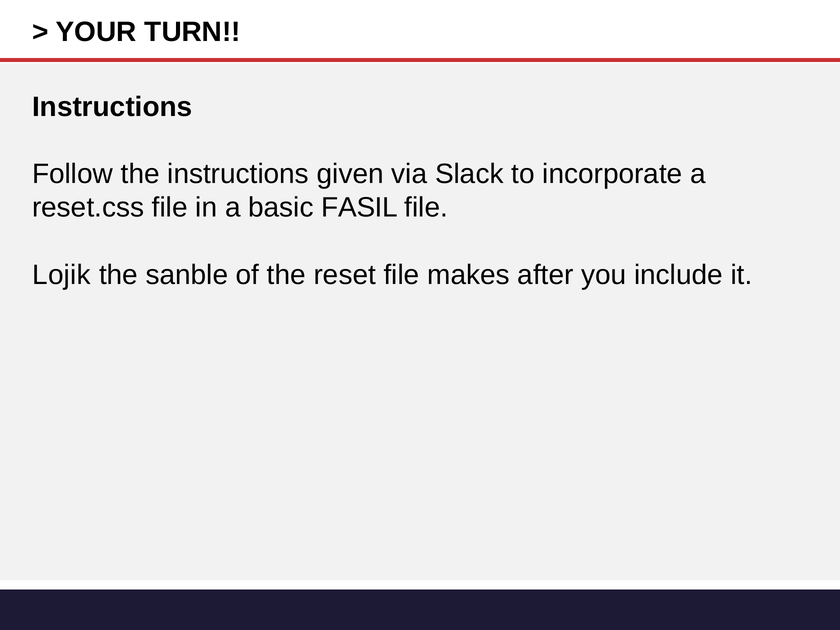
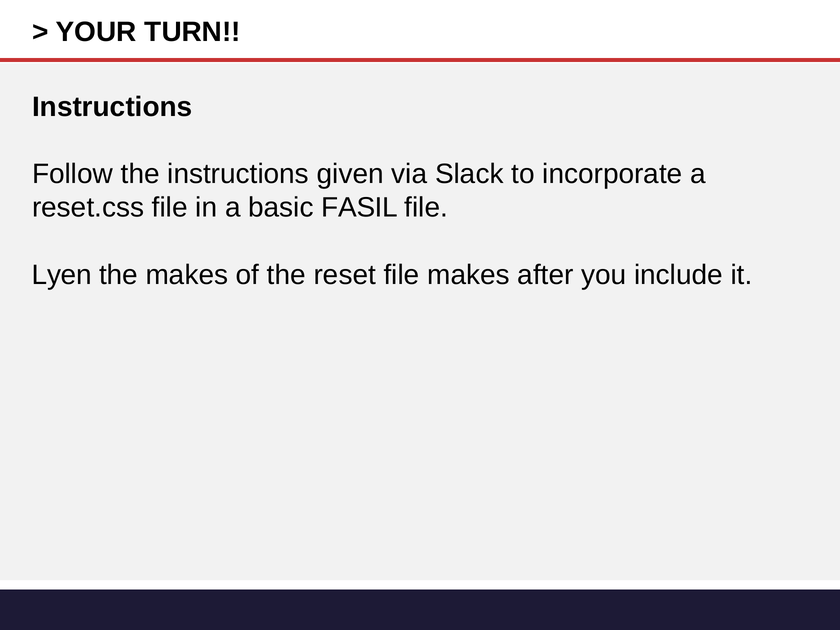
Lojik: Lojik -> Lyen (62, 275)
the sanble: sanble -> makes (187, 275)
